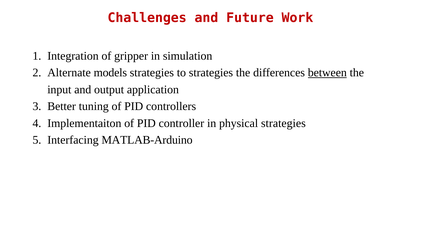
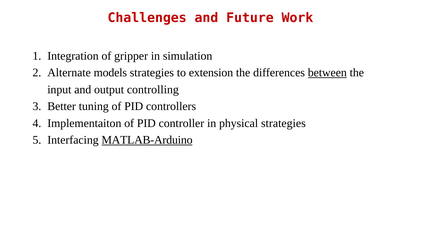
to strategies: strategies -> extension (211, 73)
application: application -> controlling (153, 89)
MATLAB-Arduino underline: none -> present (147, 140)
